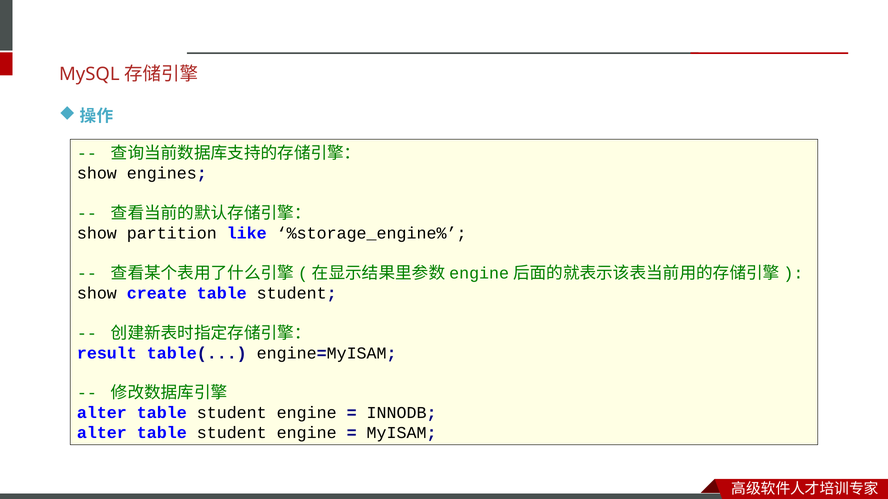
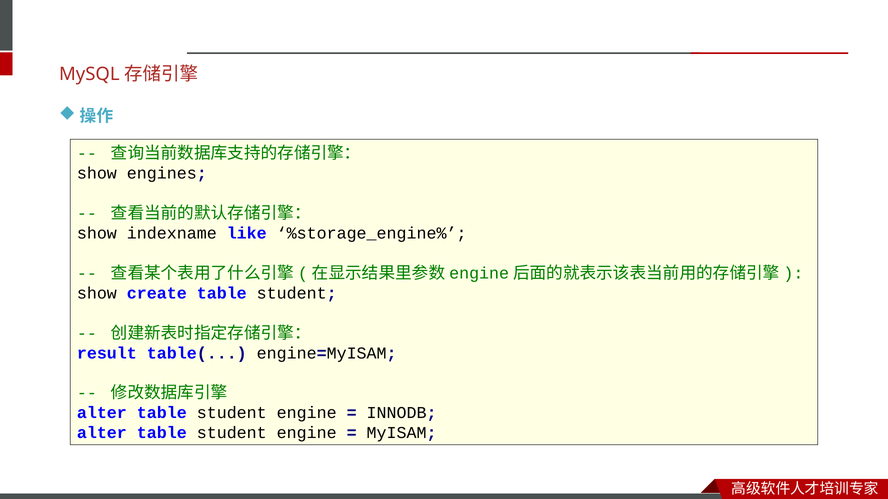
partition: partition -> indexname (172, 234)
